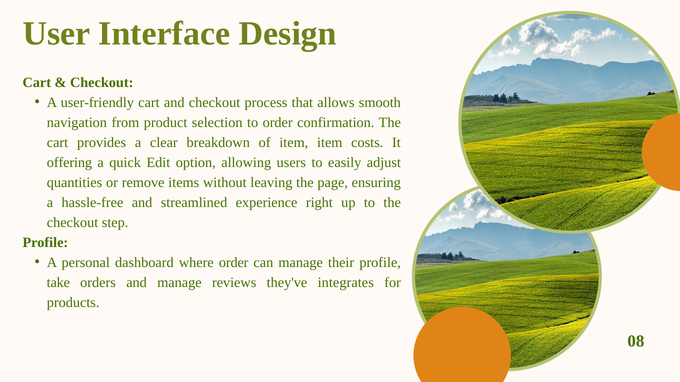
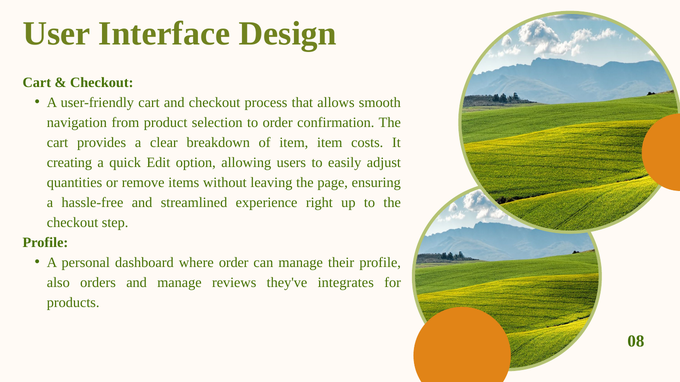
offering: offering -> creating (69, 163)
take: take -> also (58, 283)
